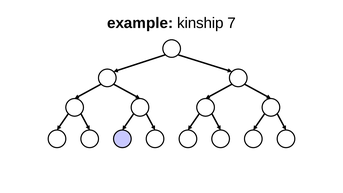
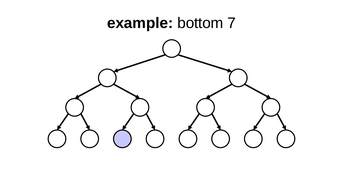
kinship: kinship -> bottom (200, 23)
